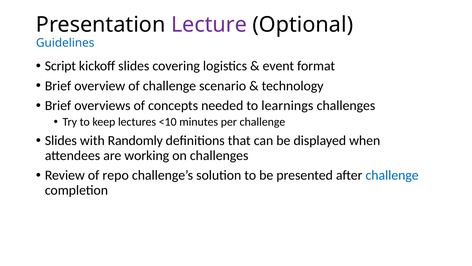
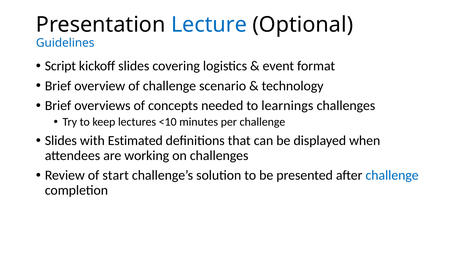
Lecture colour: purple -> blue (209, 25)
Randomly: Randomly -> Estimated (135, 140)
repo: repo -> start (116, 175)
